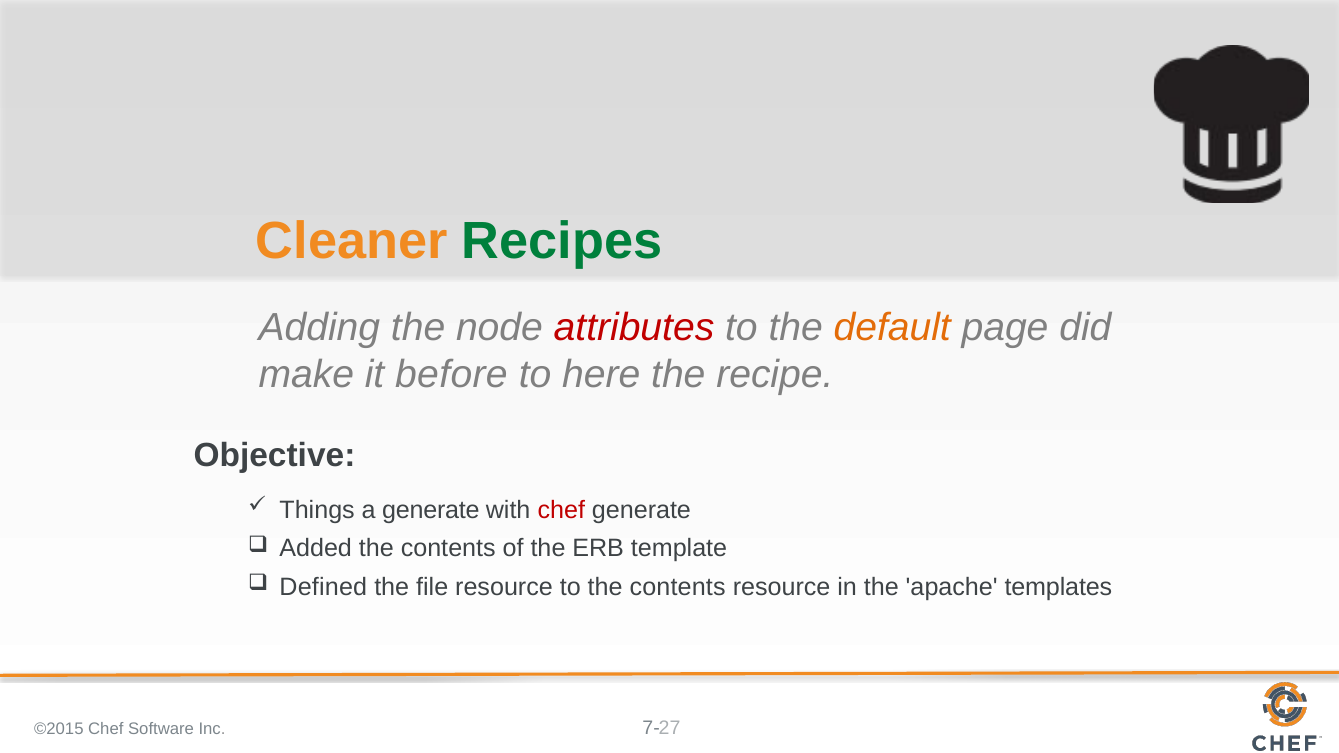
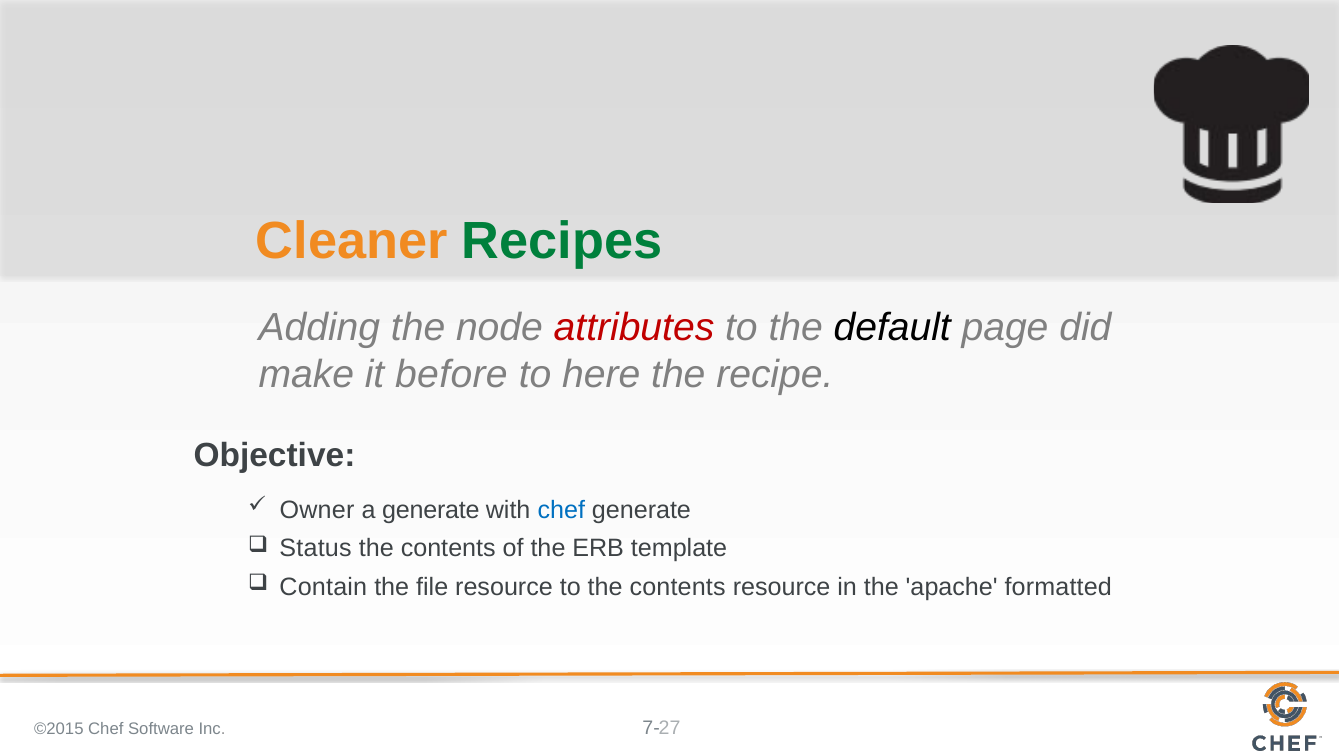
default colour: orange -> black (892, 327)
Things: Things -> Owner (317, 510)
chef colour: red -> blue (561, 510)
Added: Added -> Status (316, 549)
Defined: Defined -> Contain (323, 587)
templates: templates -> formatted (1058, 587)
